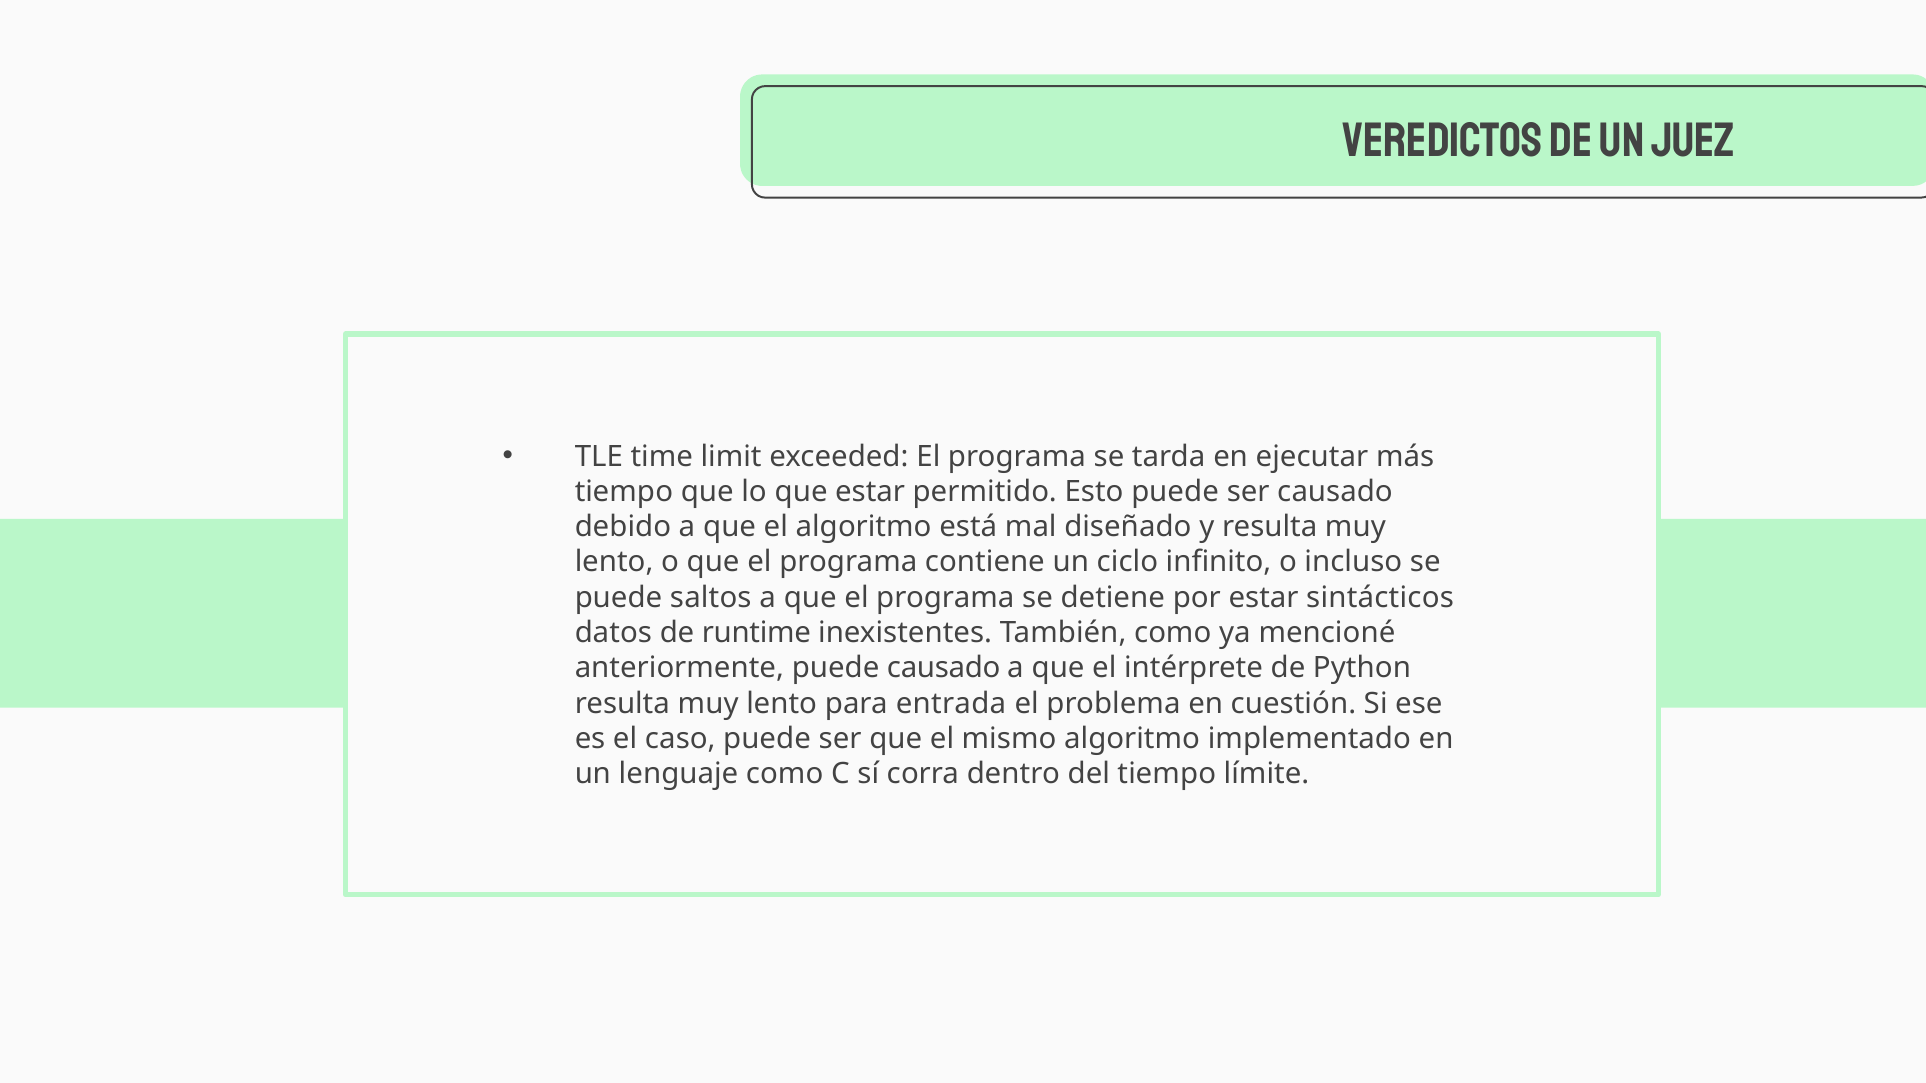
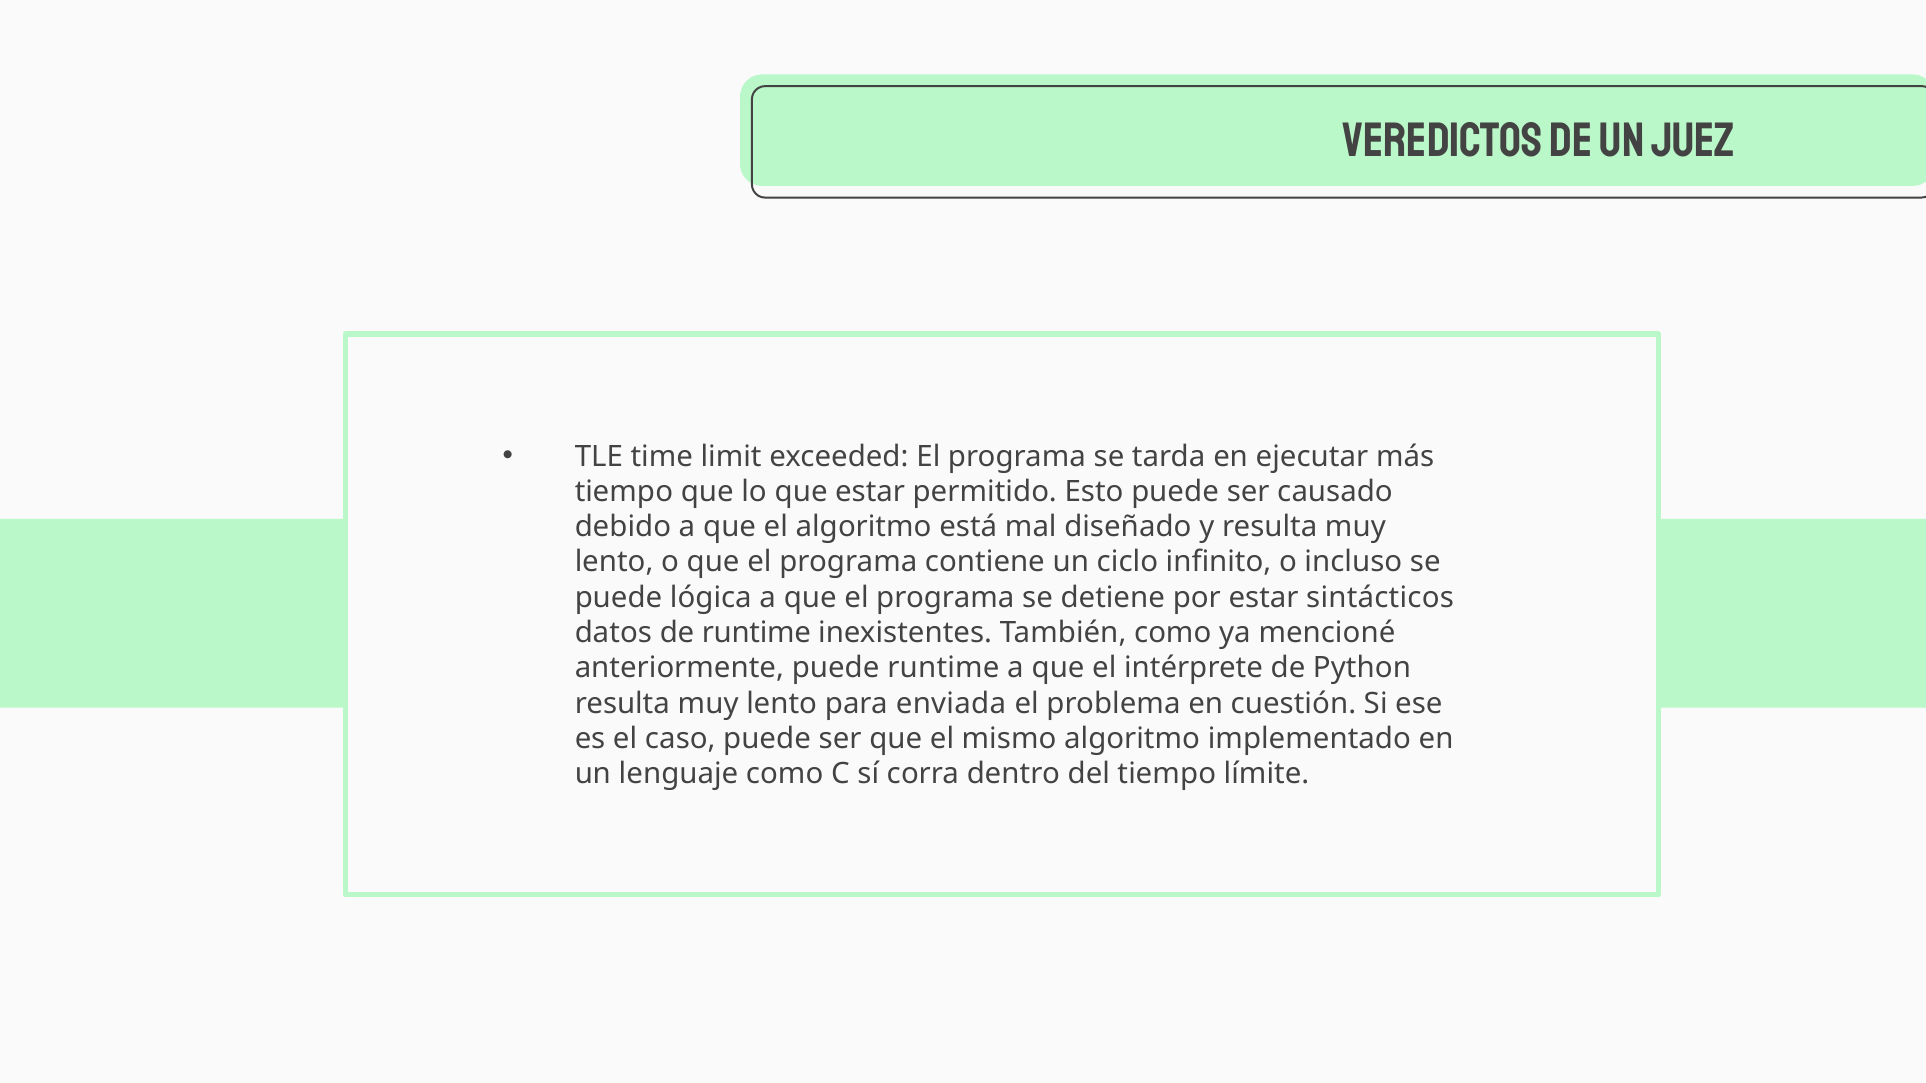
saltos: saltos -> lógica (711, 598)
puede causado: causado -> runtime (943, 668)
entrada: entrada -> enviada (951, 704)
